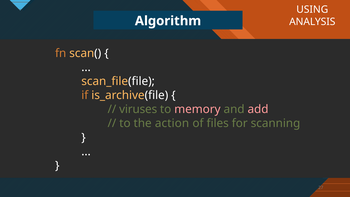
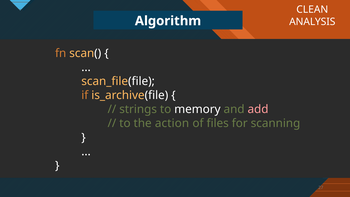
USING: USING -> CLEAN (312, 9)
viruses: viruses -> strings (138, 109)
memory colour: pink -> white (197, 109)
